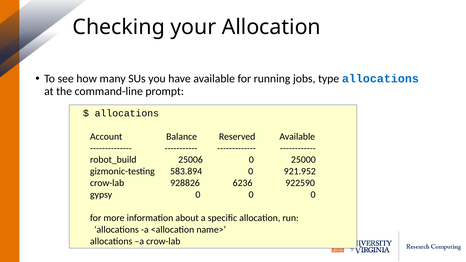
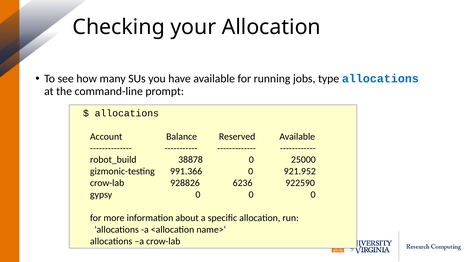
25006: 25006 -> 38878 (190, 160)
583.894: 583.894 -> 991.366 (186, 172)
